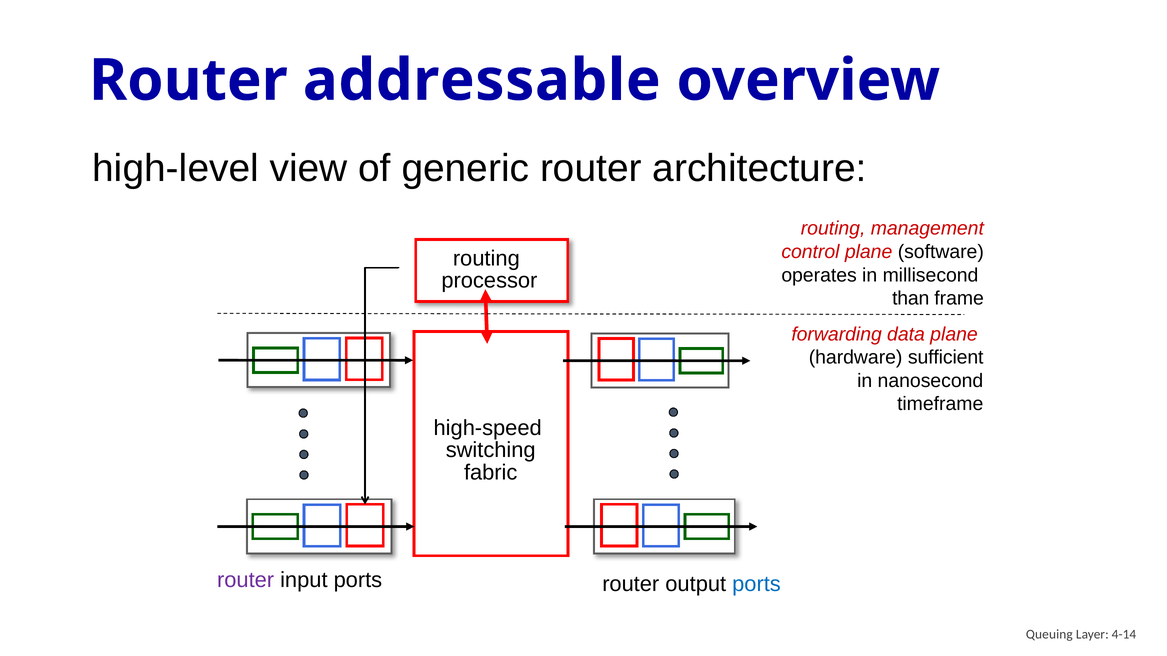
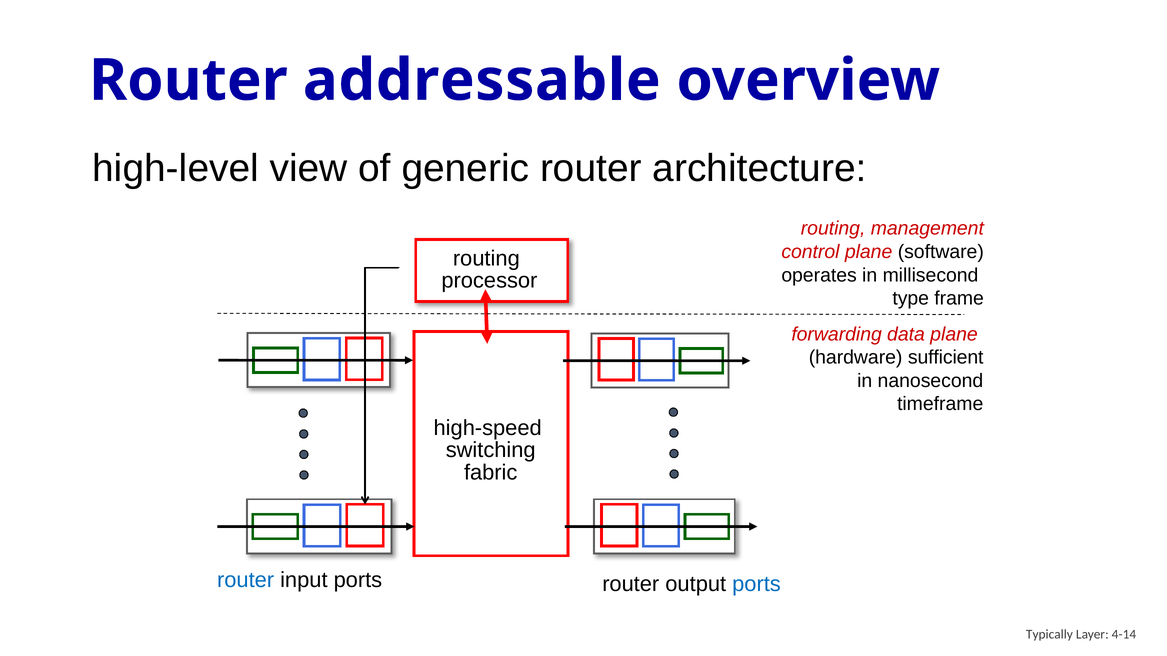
than: than -> type (911, 299)
router colour: purple -> blue (246, 580)
Queuing: Queuing -> Typically (1049, 635)
